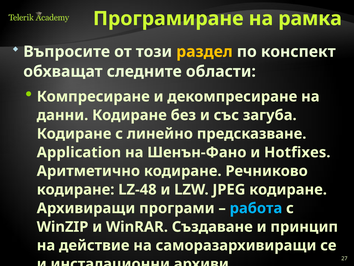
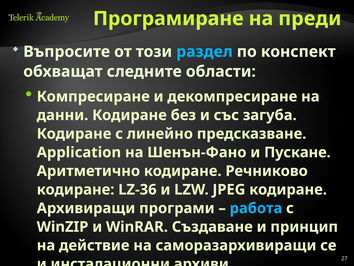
рамка: рамка -> преди (310, 19)
раздел colour: yellow -> light blue (204, 52)
Hotfixes: Hotfixes -> Пускане (297, 152)
LZ-48: LZ-48 -> LZ-36 (137, 189)
